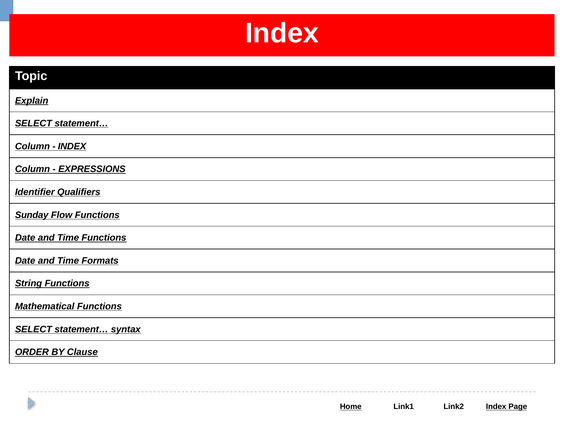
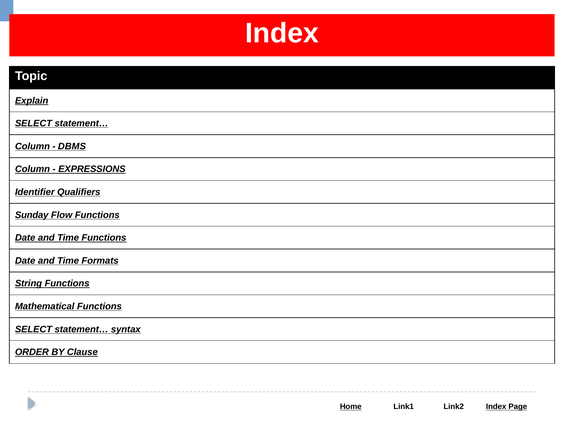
INDEX: INDEX -> DBMS (72, 146)
